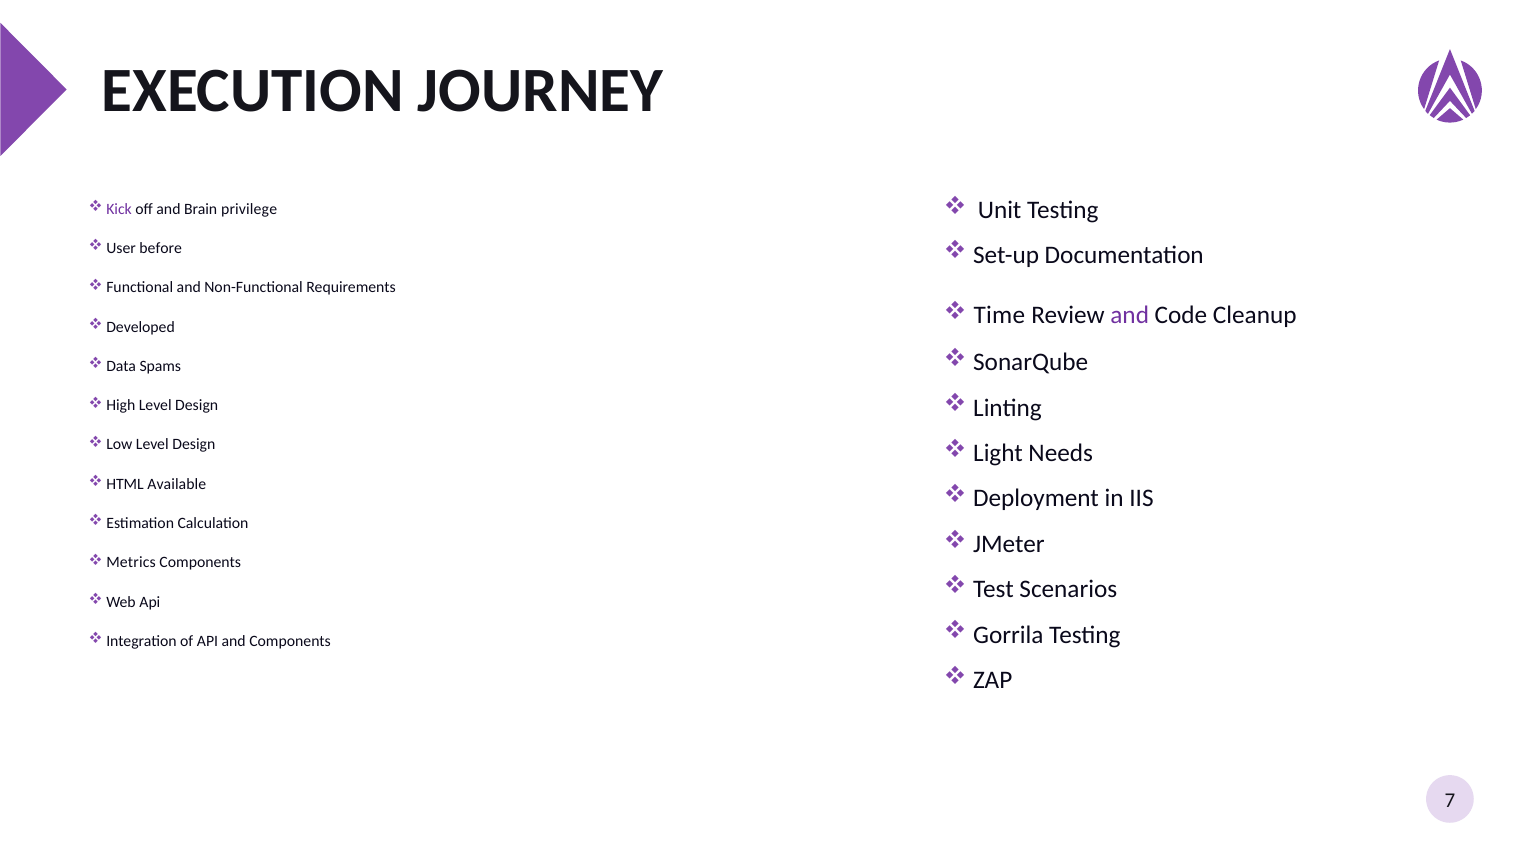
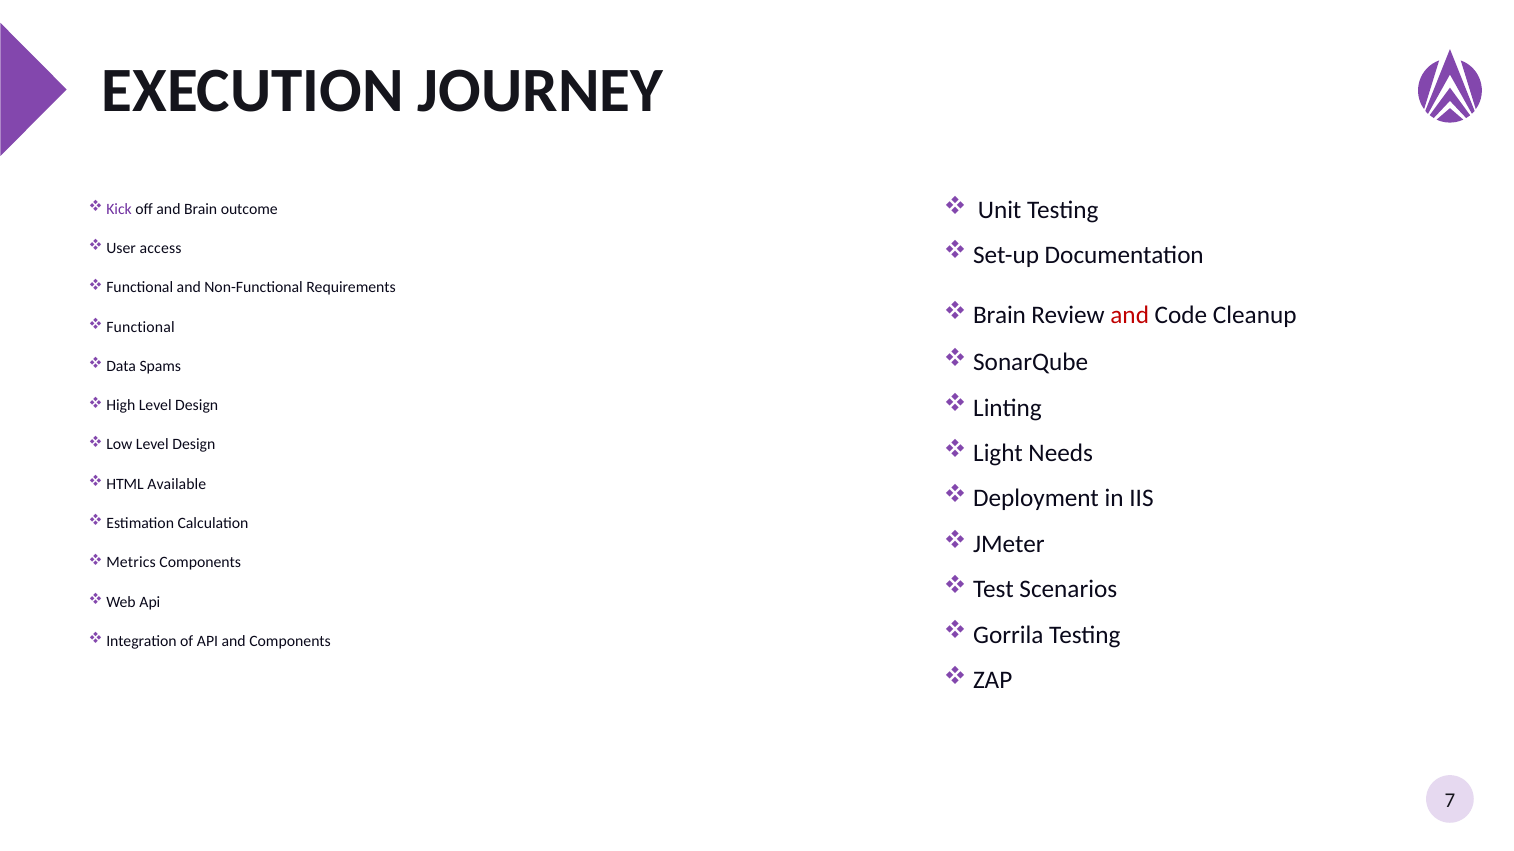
privilege: privilege -> outcome (249, 209)
before: before -> access (161, 249)
Time: Time -> Brain (1000, 315)
and colour: purple -> red (1130, 315)
Developed: Developed -> Functional (140, 327)
